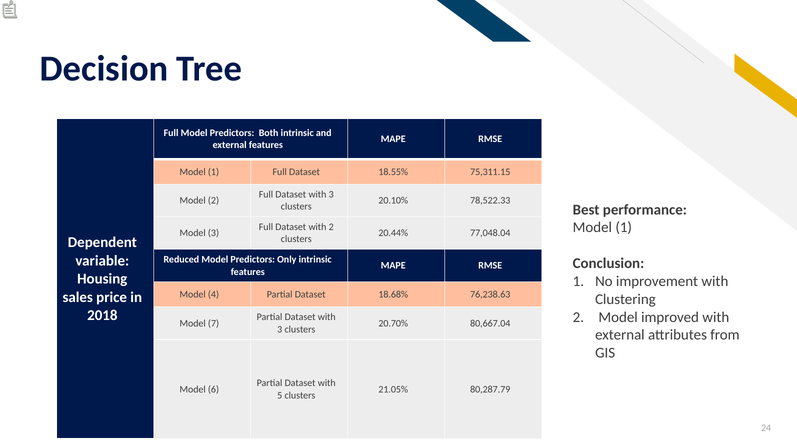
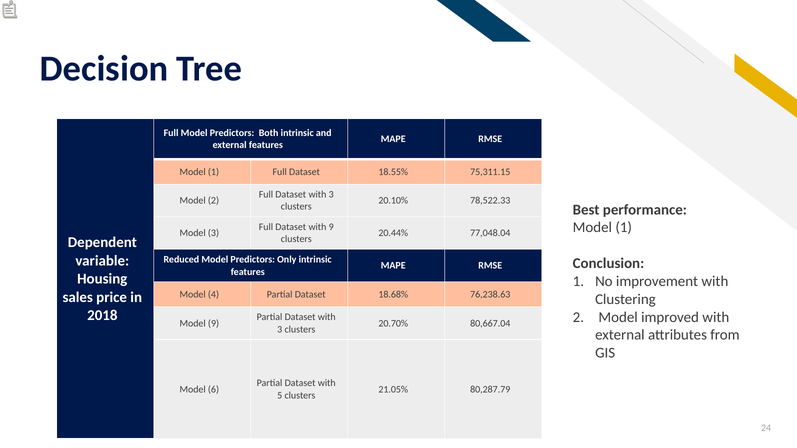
with 2: 2 -> 9 (331, 227)
Model 7: 7 -> 9 (214, 323)
